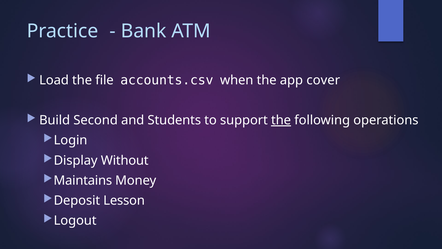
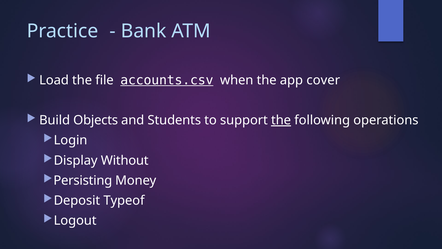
accounts.csv underline: none -> present (167, 80)
Second: Second -> Objects (96, 120)
Maintains: Maintains -> Persisting (83, 180)
Lesson: Lesson -> Typeof (124, 200)
